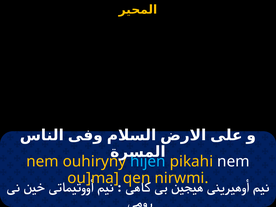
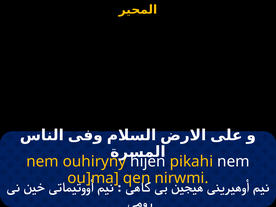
hijen colour: light blue -> white (148, 161)
